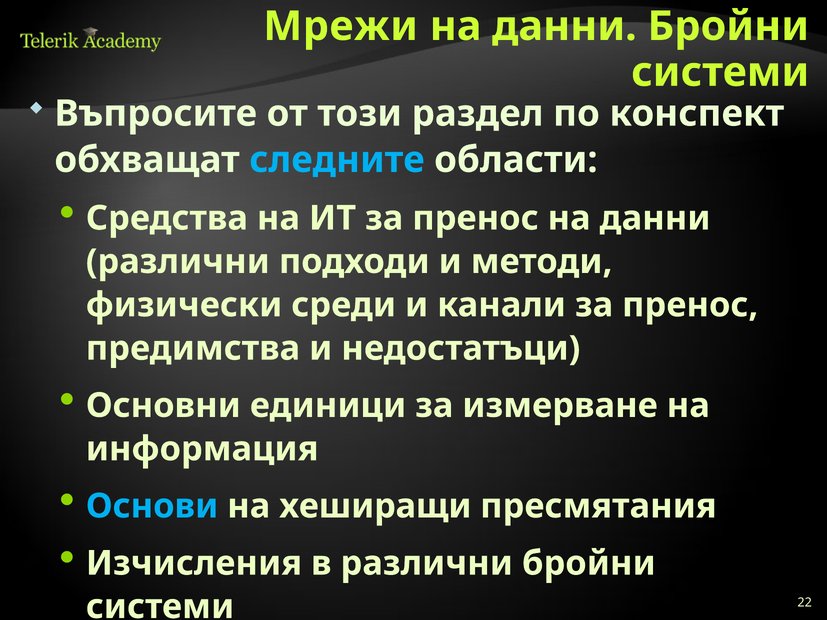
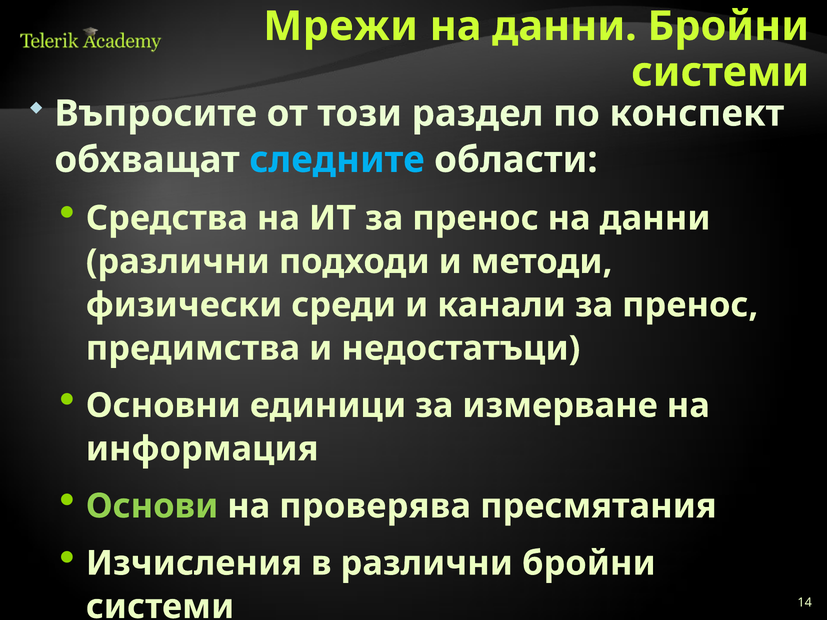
Основи colour: light blue -> light green (152, 506)
хеширащи: хеширащи -> проверява (375, 506)
22: 22 -> 14 (805, 603)
